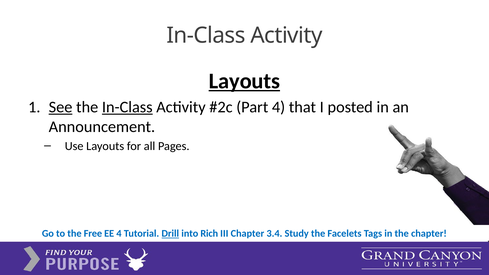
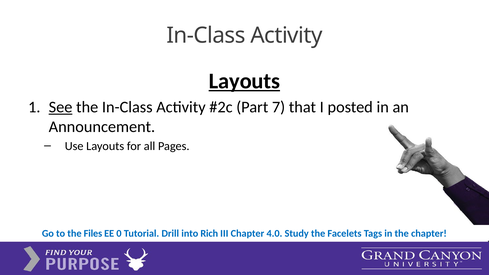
In-Class underline: present -> none (127, 107)
Part 4: 4 -> 7 (279, 107)
Free: Free -> Files (93, 234)
EE 4: 4 -> 0 (119, 234)
Drill underline: present -> none (170, 234)
3.4: 3.4 -> 4.0 (274, 234)
